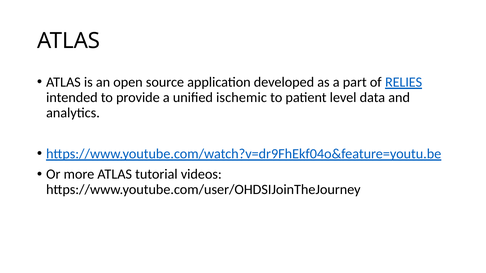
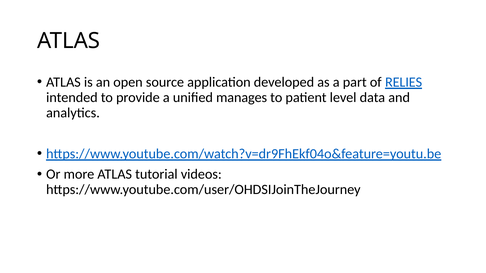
ischemic: ischemic -> manages (242, 98)
